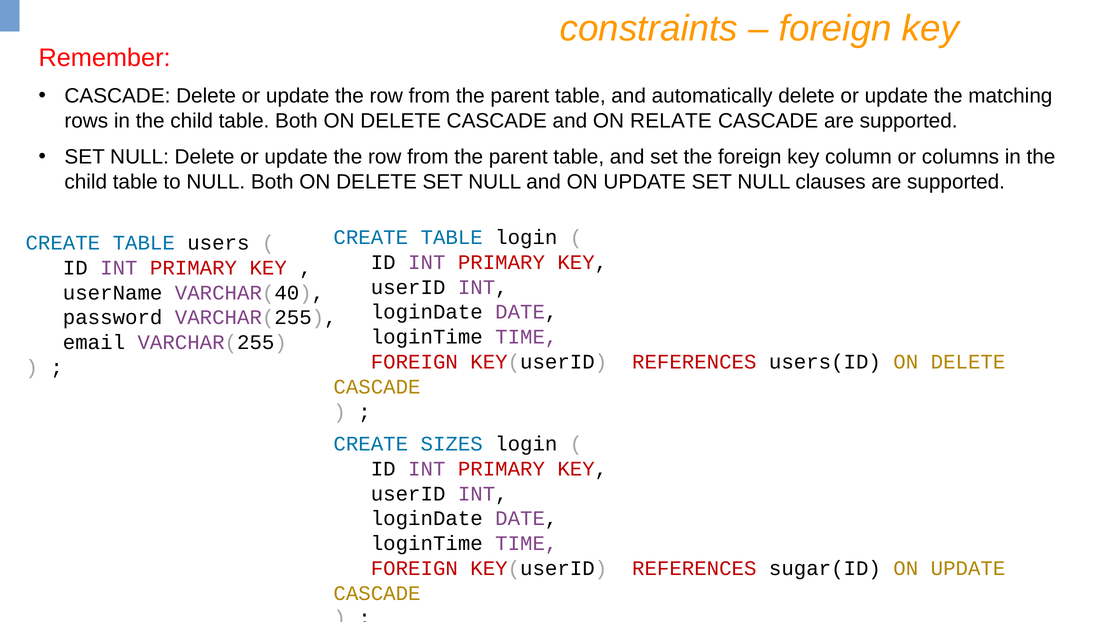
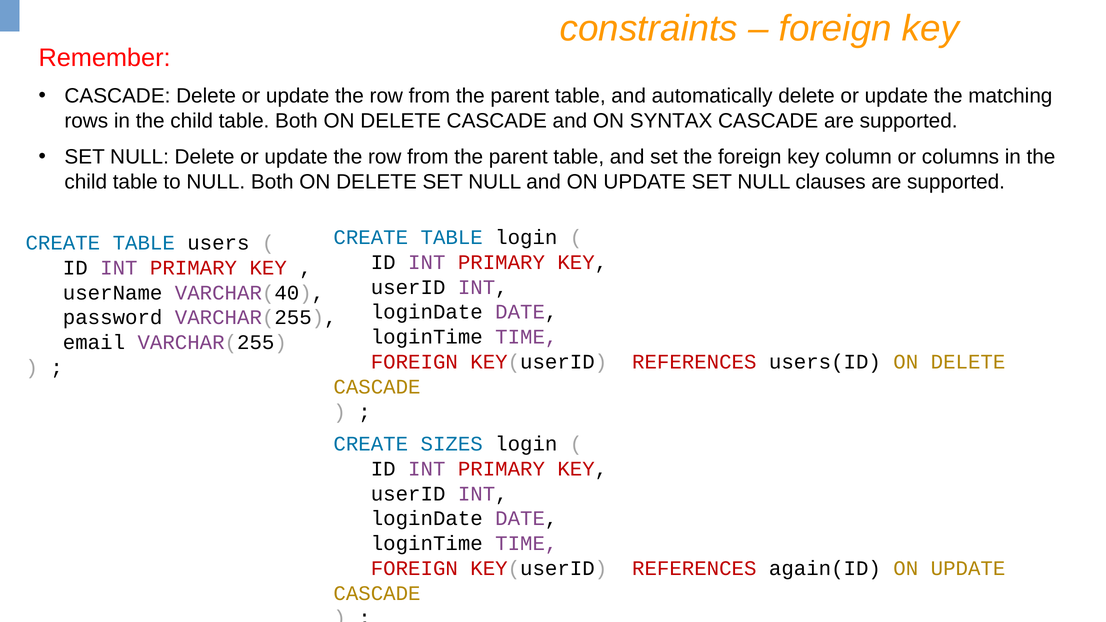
RELATE: RELATE -> SYNTAX (671, 121)
sugar(ID: sugar(ID -> again(ID (825, 568)
